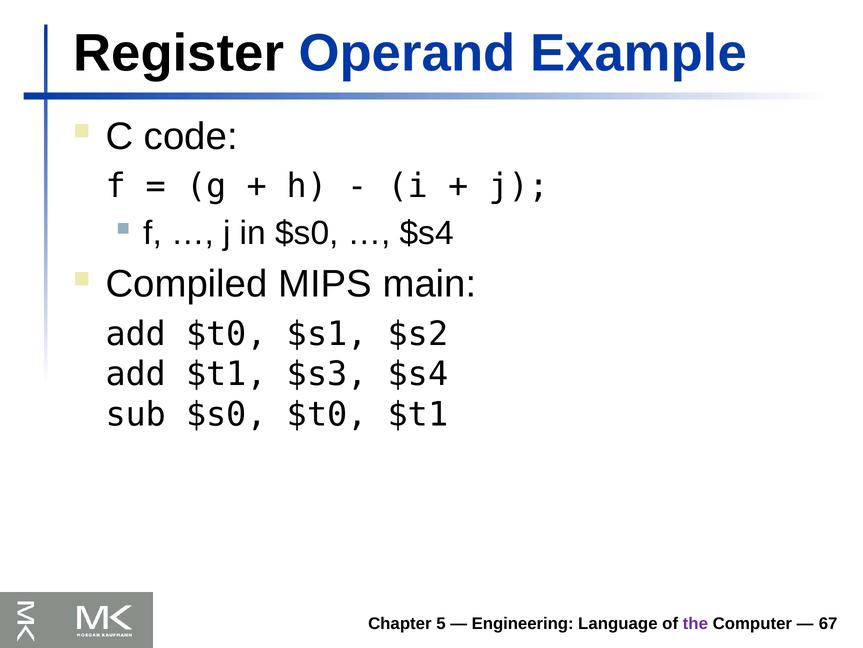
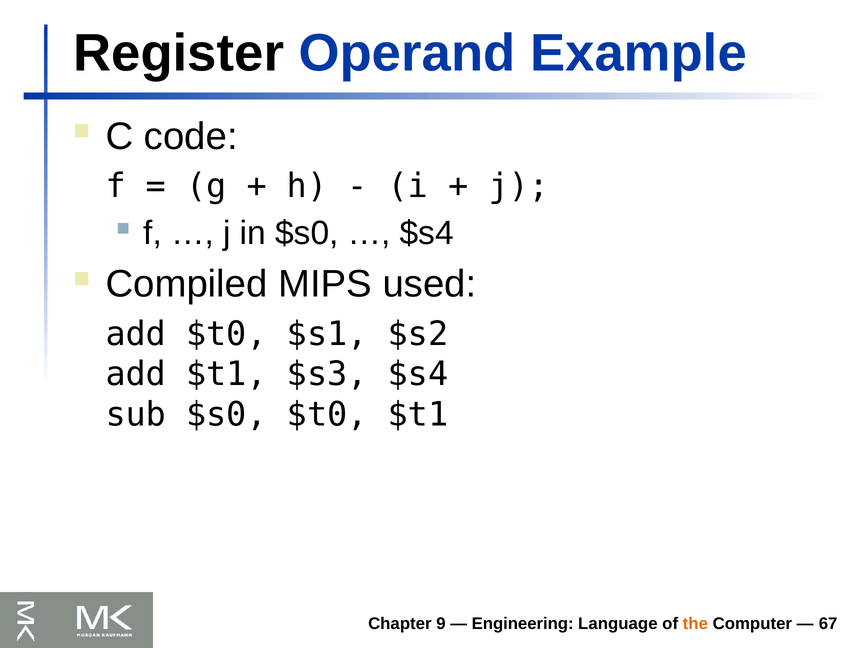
main: main -> used (430, 284)
5: 5 -> 9 (441, 623)
the colour: purple -> orange (695, 623)
